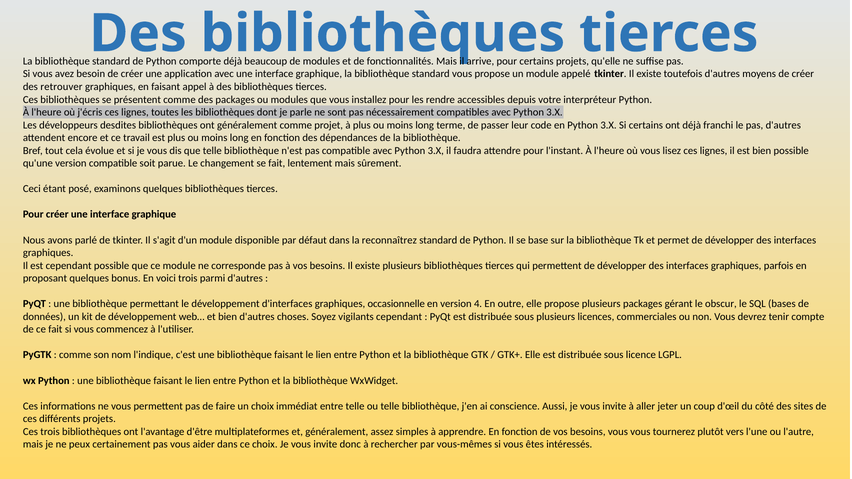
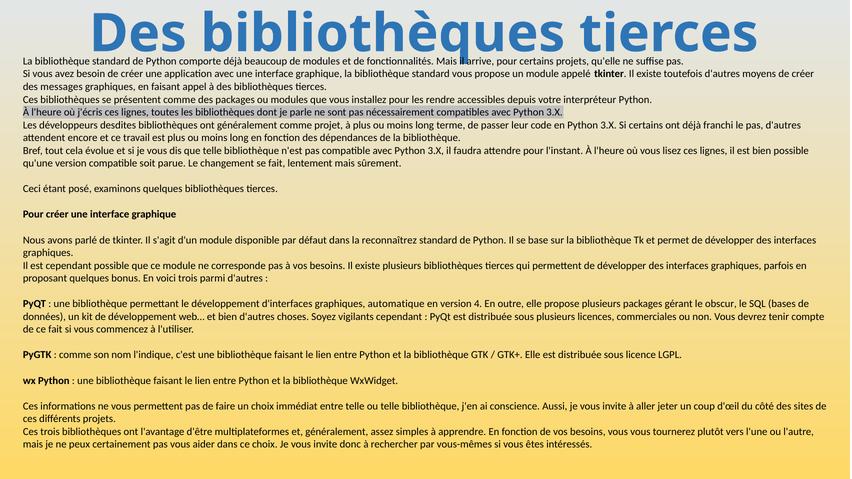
retrouver: retrouver -> messages (61, 87)
occasionnelle: occasionnelle -> automatique (396, 304)
